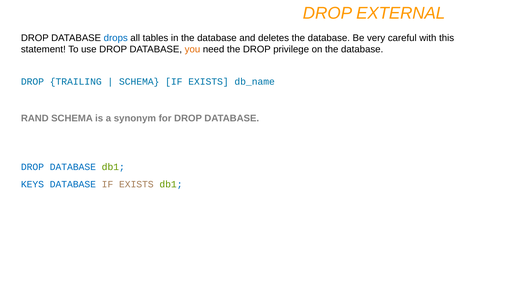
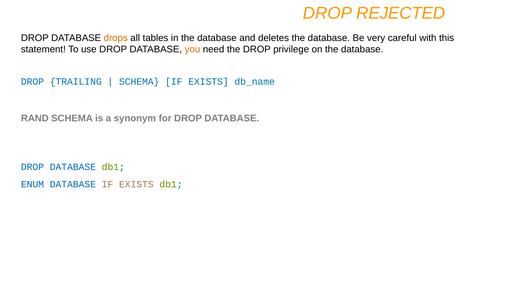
EXTERNAL: EXTERNAL -> REJECTED (401, 13)
drops colour: blue -> orange (116, 38)
KEYS: KEYS -> ENUM (32, 185)
